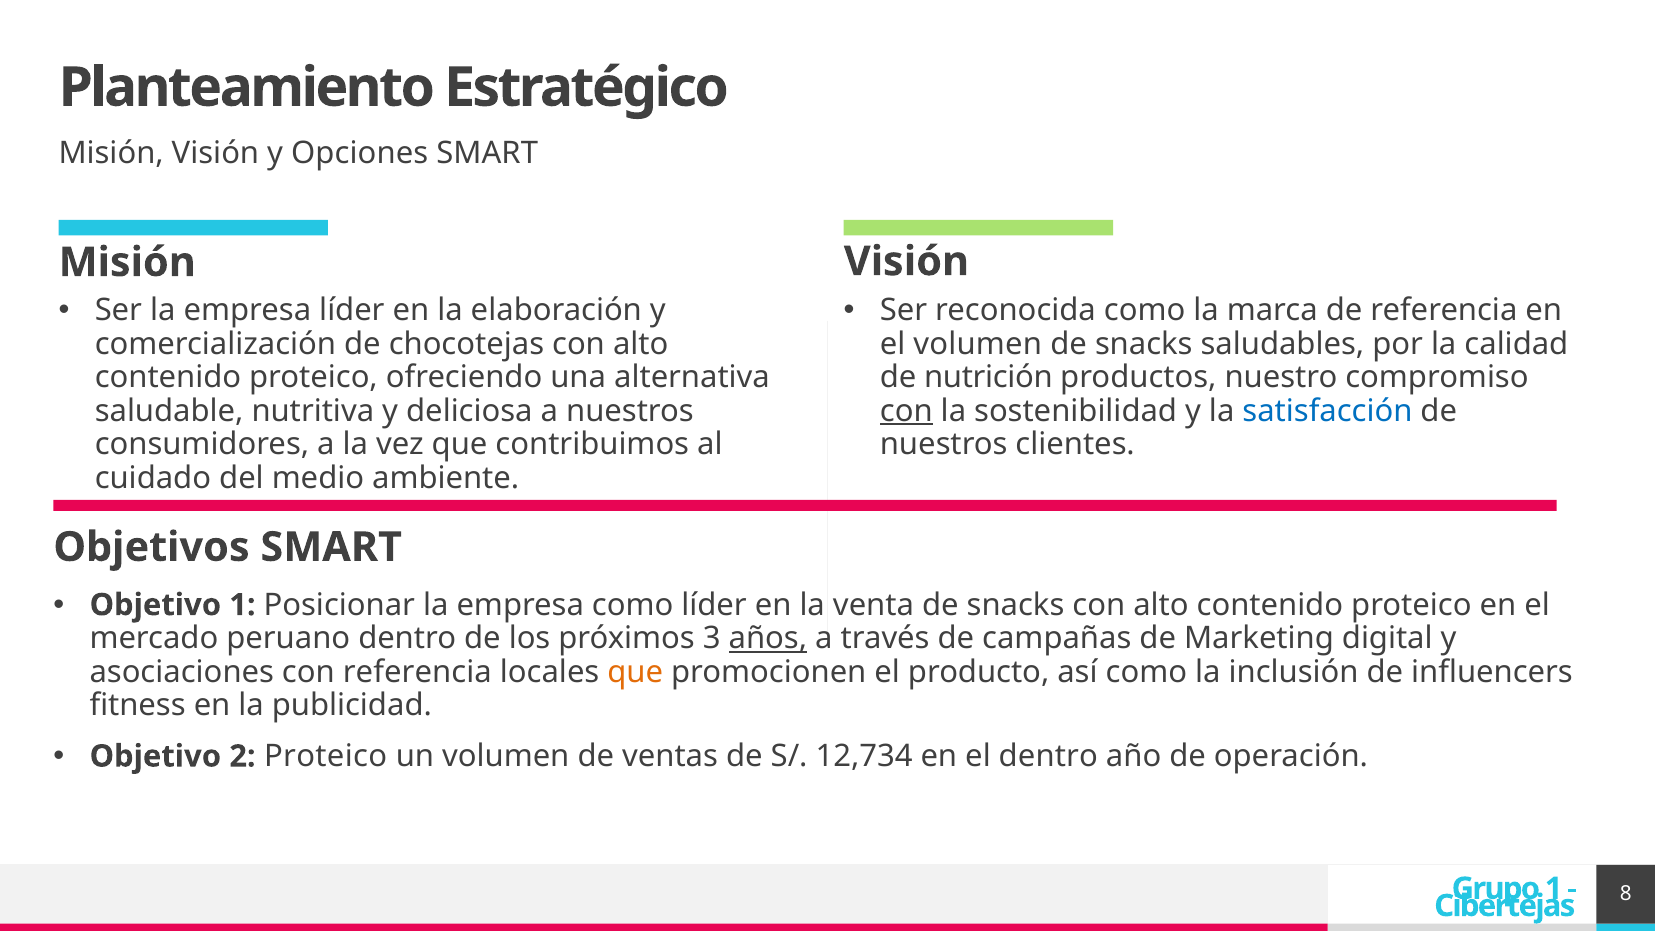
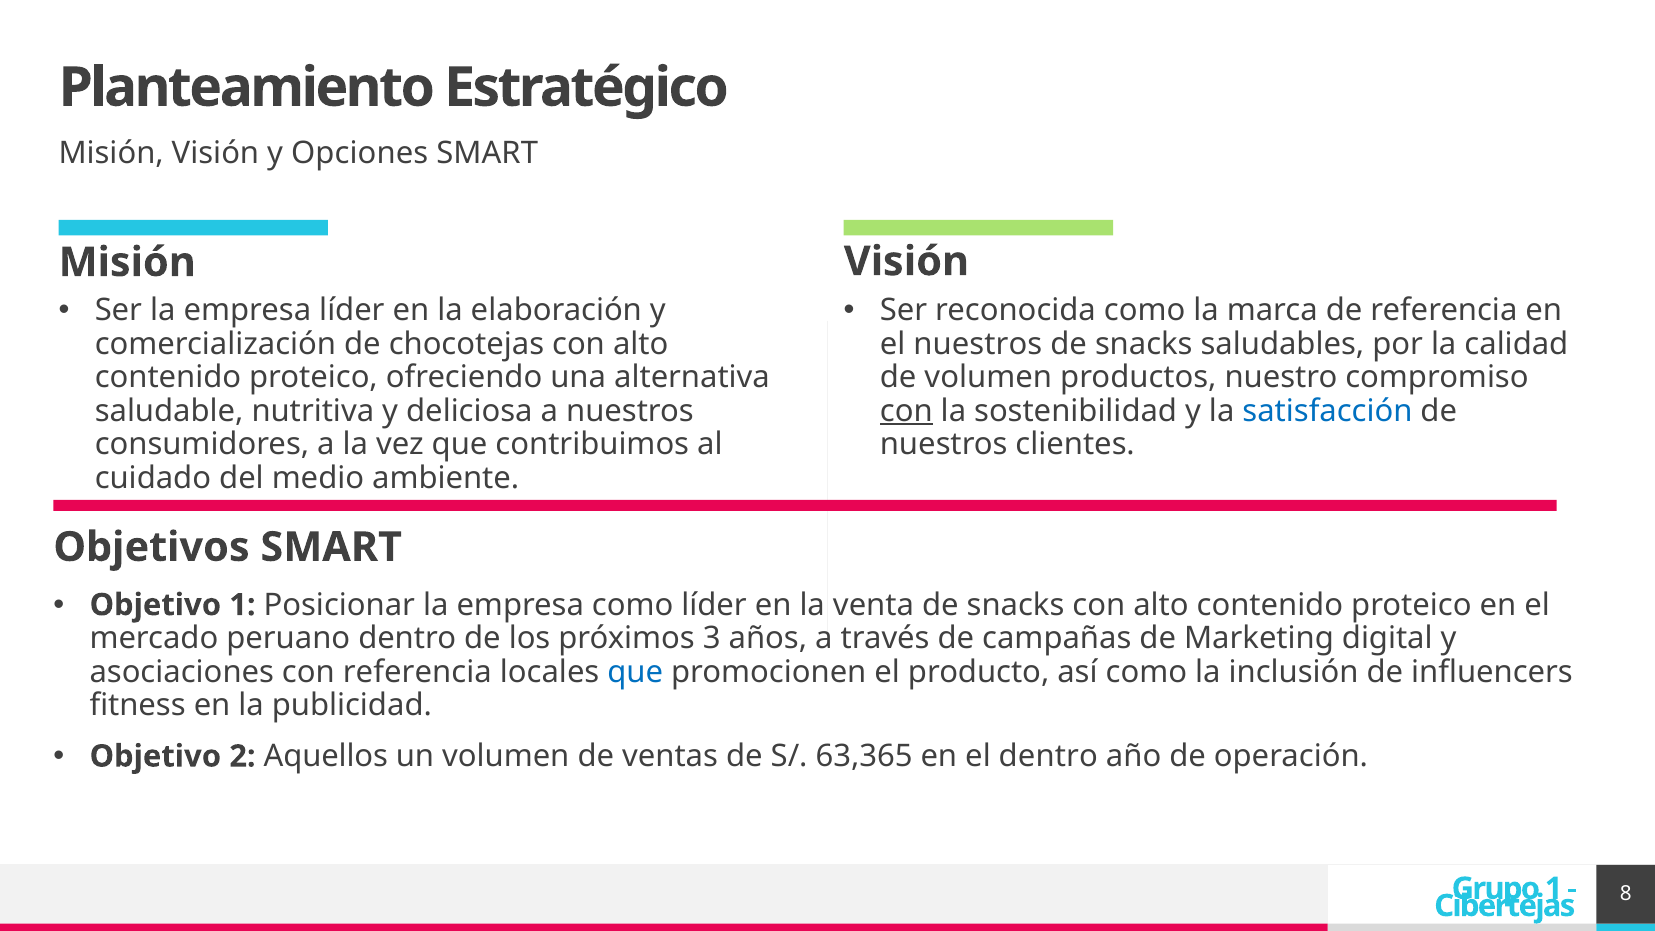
el volumen: volumen -> nuestros (978, 344)
de nutrición: nutrición -> volumen (988, 377)
años underline: present -> none (768, 638)
que colour: orange -> blue (635, 672)
2 Proteico: Proteico -> Aquellos (326, 756)
12,734: 12,734 -> 63,365 (864, 756)
